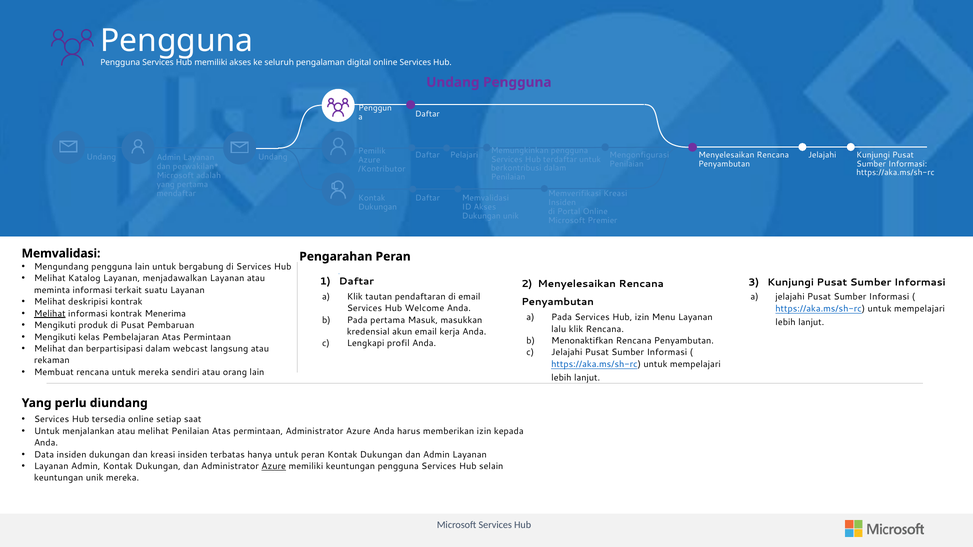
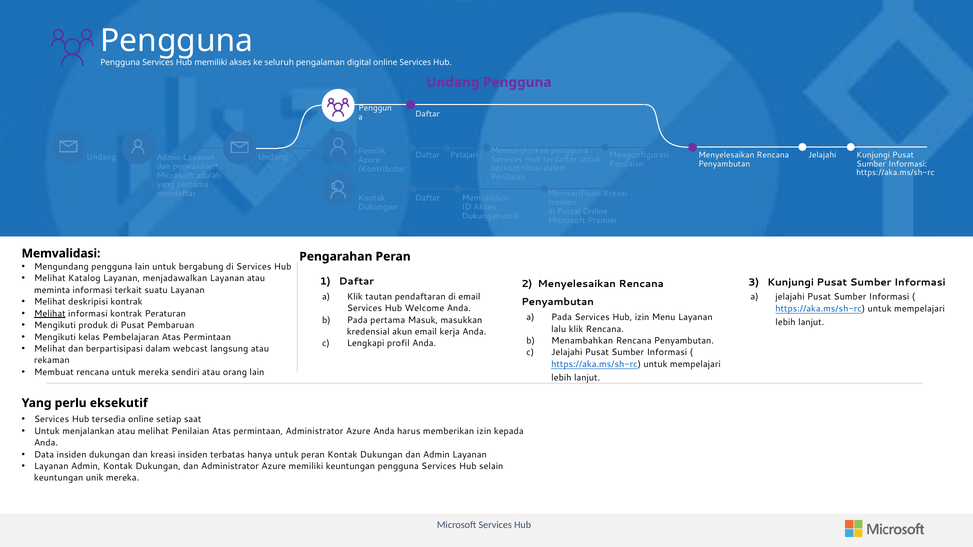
Menerima: Menerima -> Peraturan (165, 314)
Menonaktifkan: Menonaktifkan -> Menambahkan (582, 341)
diundang: diundang -> eksekutif (119, 403)
Azure underline: present -> none (274, 466)
